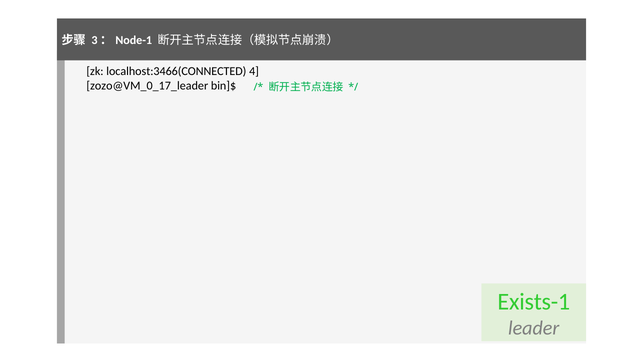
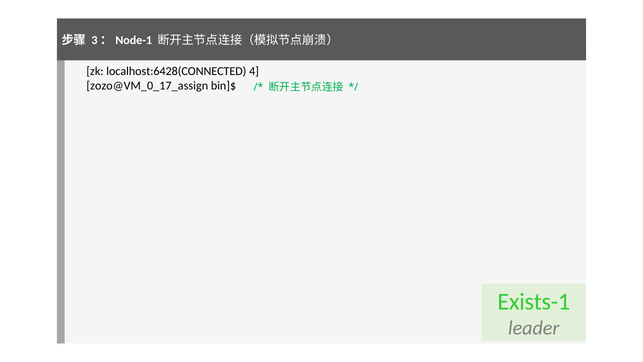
localhost:3466(CONNECTED: localhost:3466(CONNECTED -> localhost:6428(CONNECTED (176, 71)
zozo@VM_0_17_leader: zozo@VM_0_17_leader -> zozo@VM_0_17_assign (147, 86)
